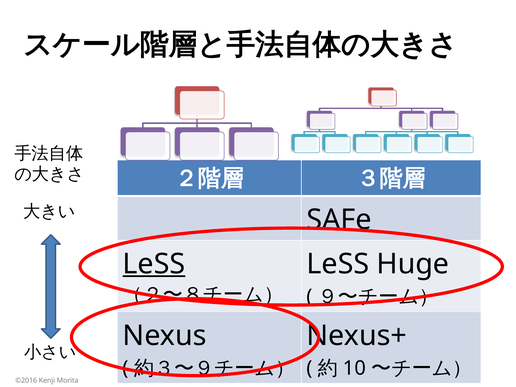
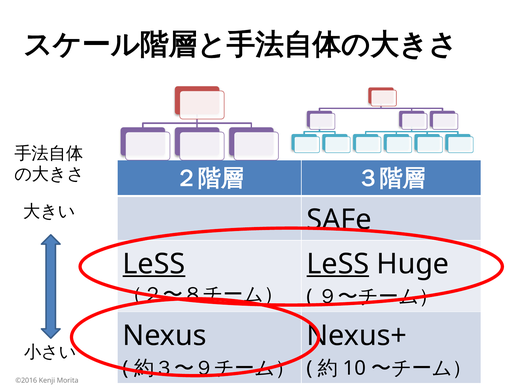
LeSS underline: none -> present (338, 264)
